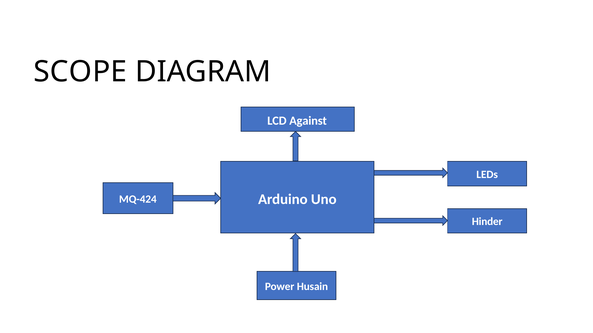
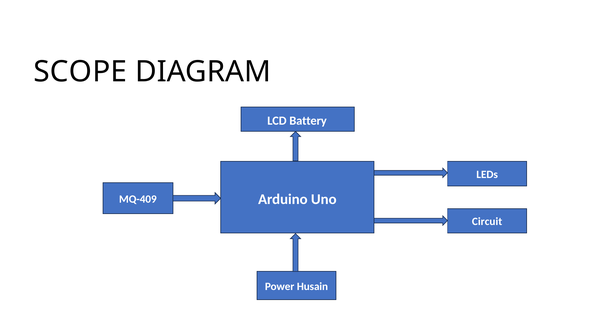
Against: Against -> Battery (308, 121)
MQ-424: MQ-424 -> MQ-409 (138, 199)
Hinder: Hinder -> Circuit (487, 222)
